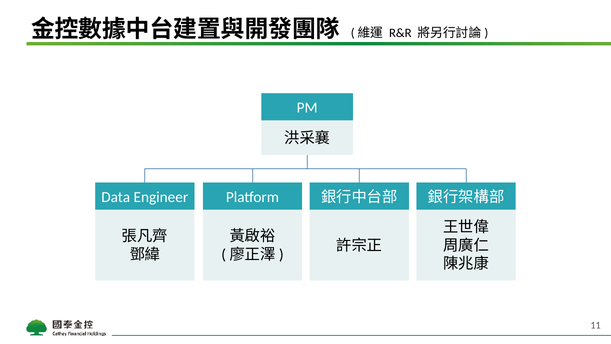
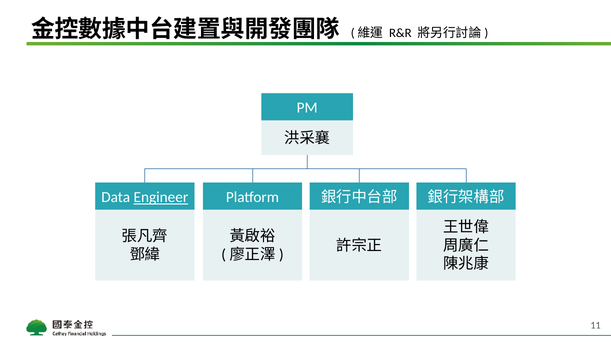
Engineer underline: none -> present (161, 197)
